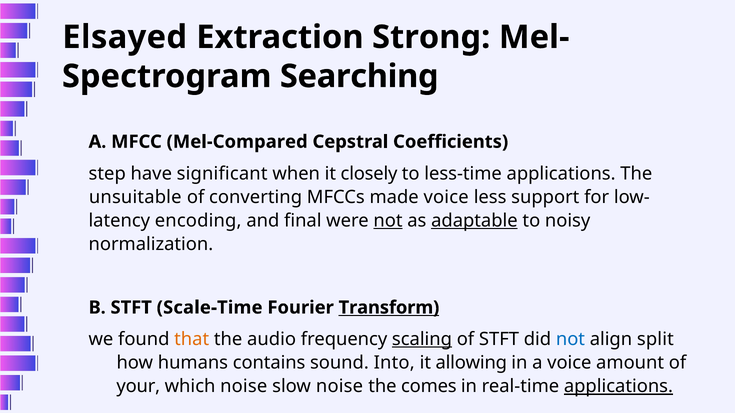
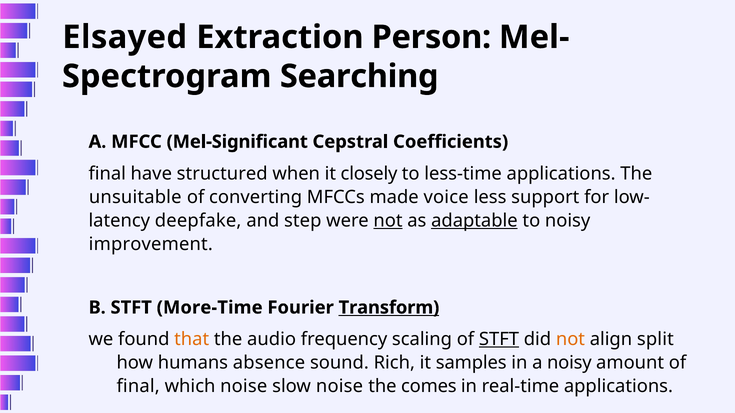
Strong: Strong -> Person (431, 37)
Mel-Compared: Mel-Compared -> Mel-Significant (237, 142)
step: step -> final (107, 174)
significant: significant -> structured (222, 174)
encoding: encoding -> deepfake (198, 221)
final: final -> step (303, 221)
normalization: normalization -> improvement (151, 244)
Scale-Time: Scale-Time -> More-Time (210, 308)
scaling underline: present -> none (422, 340)
STFT underline: none -> present (499, 340)
not colour: blue -> orange (570, 340)
contains: contains -> absence (269, 363)
Into: Into -> Rich (394, 363)
allowing: allowing -> samples (471, 363)
a voice: voice -> noisy (569, 363)
your: your -> final (138, 387)
applications underline: present -> none (618, 387)
